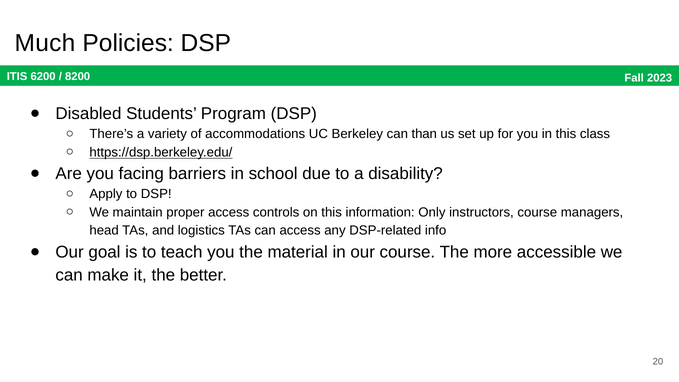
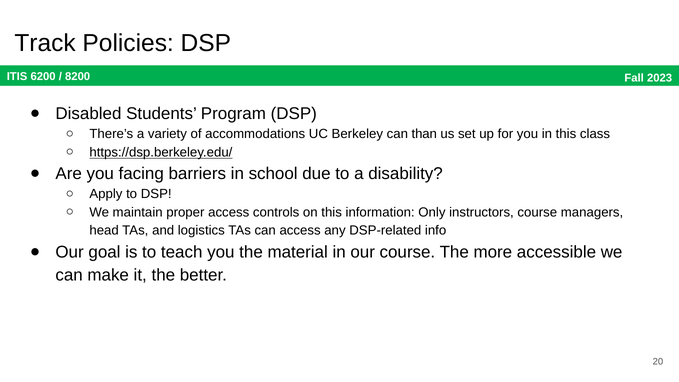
Much: Much -> Track (45, 43)
